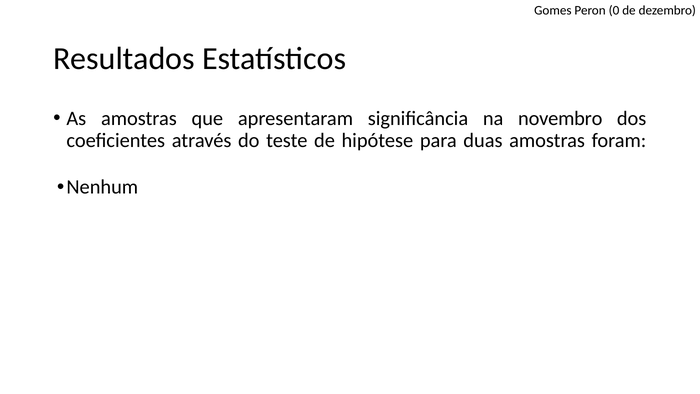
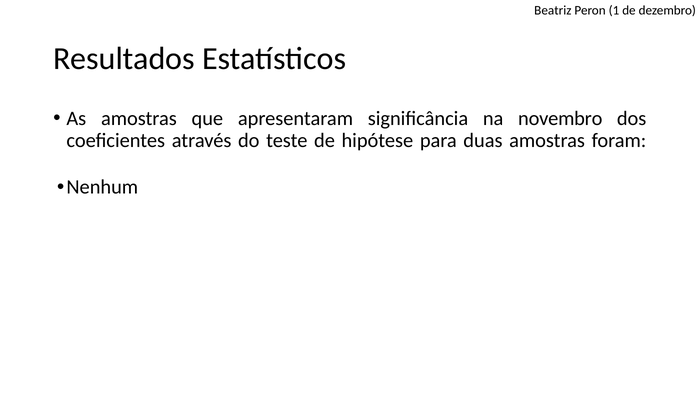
Gomes: Gomes -> Beatriz (553, 10)
0: 0 -> 1 (614, 10)
